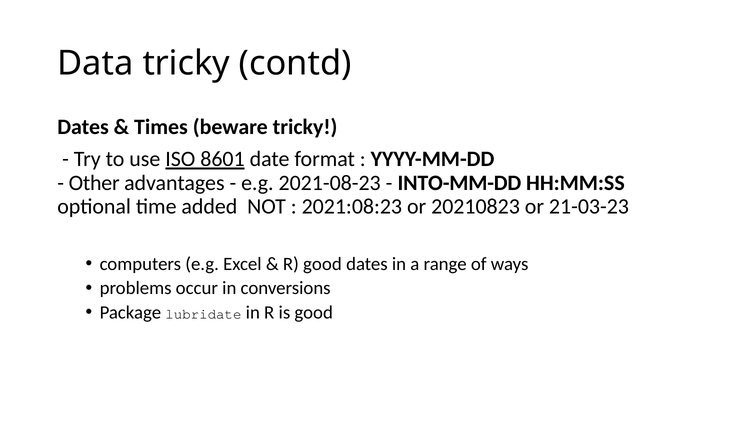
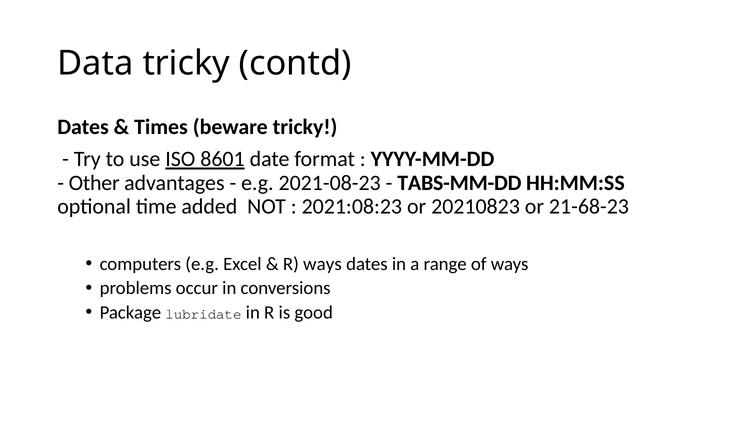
INTO-MM-DD: INTO-MM-DD -> TABS-MM-DD (459, 183)
21-03-23: 21-03-23 -> 21-68-23 (589, 206)
R good: good -> ways (322, 264)
